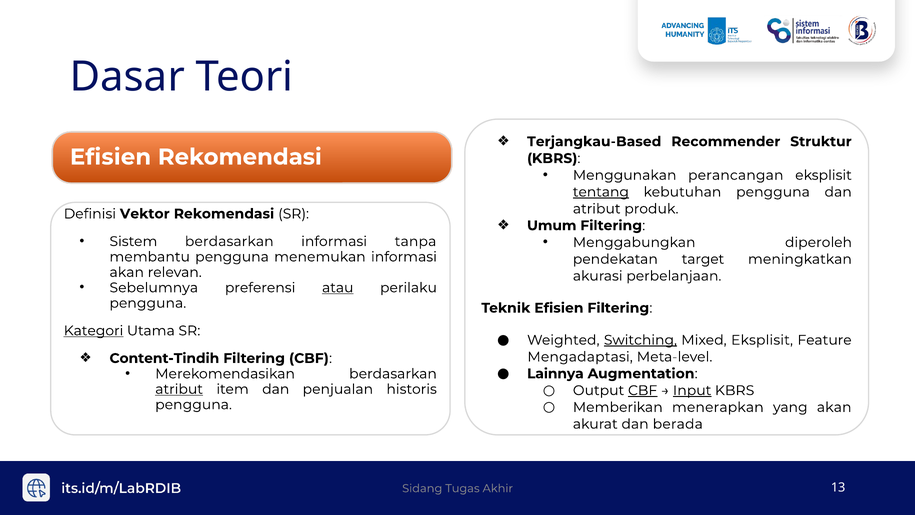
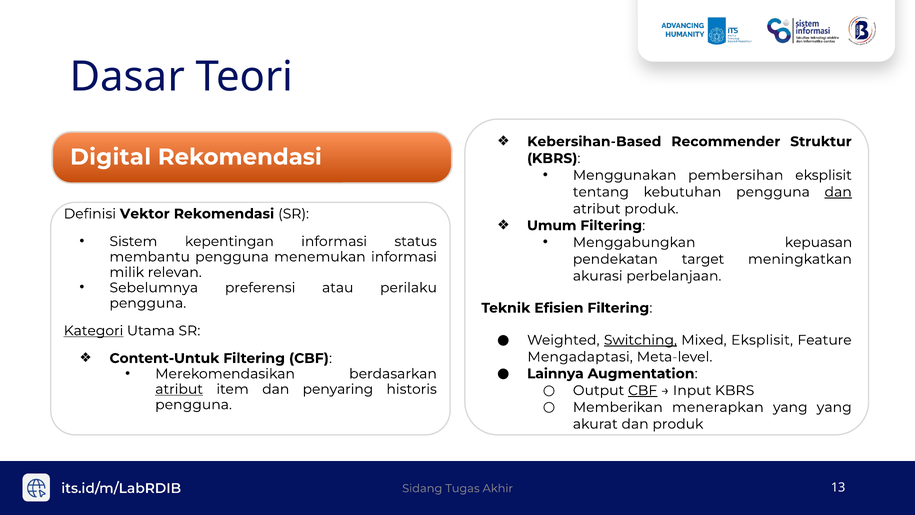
Terjangkau-Based: Terjangkau-Based -> Kebersihan-Based (594, 142)
Efisien: Efisien -> Digital (111, 157)
perancangan: perancangan -> pembersihan (736, 175)
tentang underline: present -> none (601, 192)
dan underline: none -> present (838, 192)
Sistem berdasarkan: berdasarkan -> kepentingan (229, 241)
tanpa: tanpa -> status (416, 241)
diperoleh: diperoleh -> kepuasan (819, 242)
akan: akan -> milik (127, 272)
atau underline: present -> none (338, 288)
Content-Tindih: Content-Tindih -> Content-Untuk (164, 358)
Input underline: present -> none (692, 390)
penjualan: penjualan -> penyaring (338, 389)
yang akan: akan -> yang (834, 407)
dan berada: berada -> produk (678, 424)
